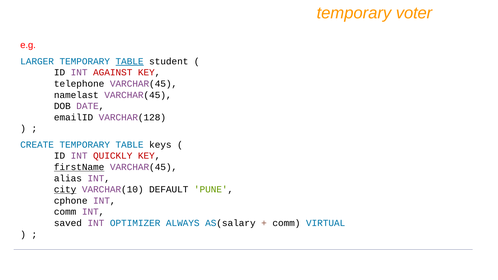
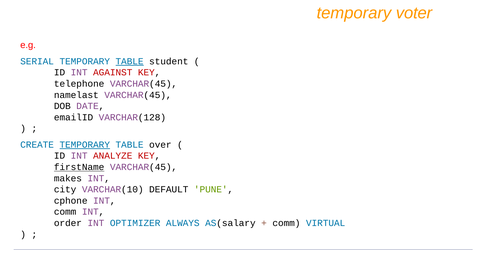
LARGER: LARGER -> SERIAL (37, 61)
TEMPORARY underline: none -> present (85, 145)
keys: keys -> over (160, 145)
QUICKLY: QUICKLY -> ANALYZE (113, 156)
alias: alias -> makes (68, 178)
city underline: present -> none (65, 190)
saved: saved -> order (68, 223)
